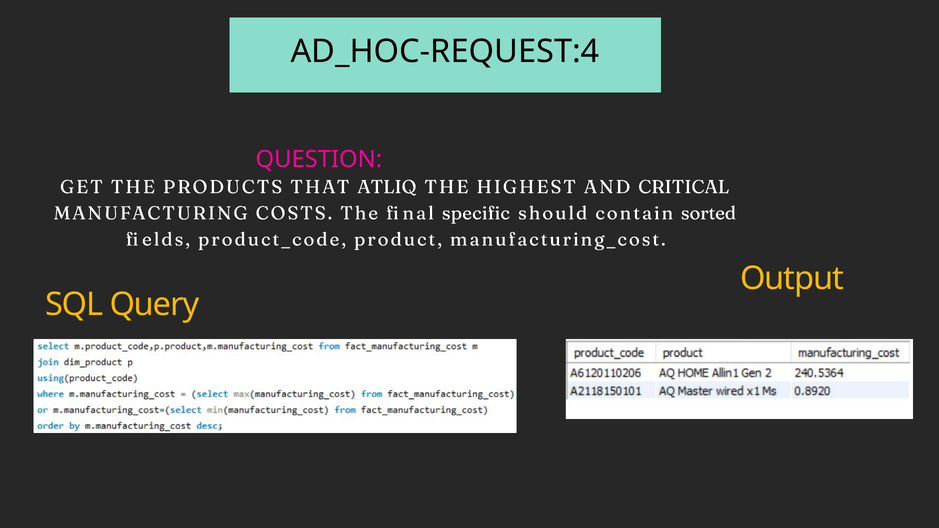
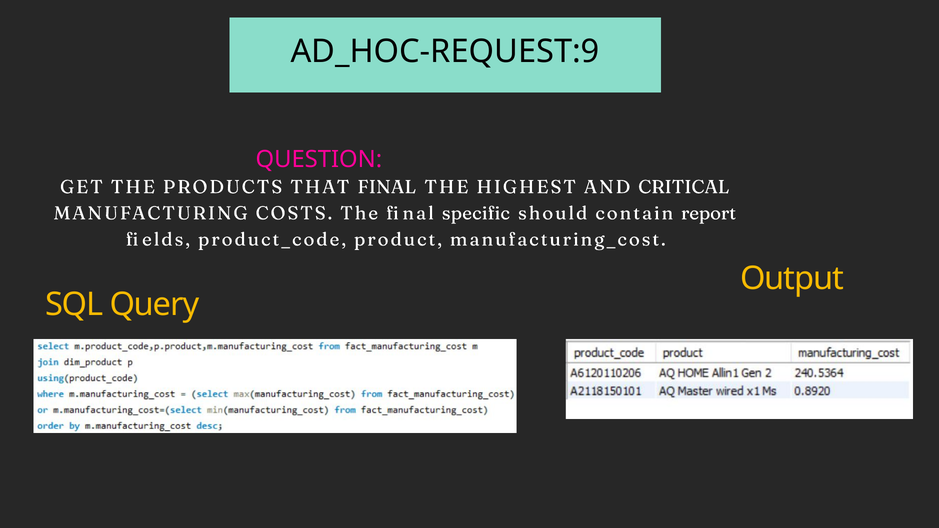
AD_HOC-REQUEST:4: AD_HOC-REQUEST:4 -> AD_HOC-REQUEST:9 (445, 51)
THAT ATLIQ: ATLIQ -> FINAL (387, 187)
sorted: sorted -> report (708, 213)
